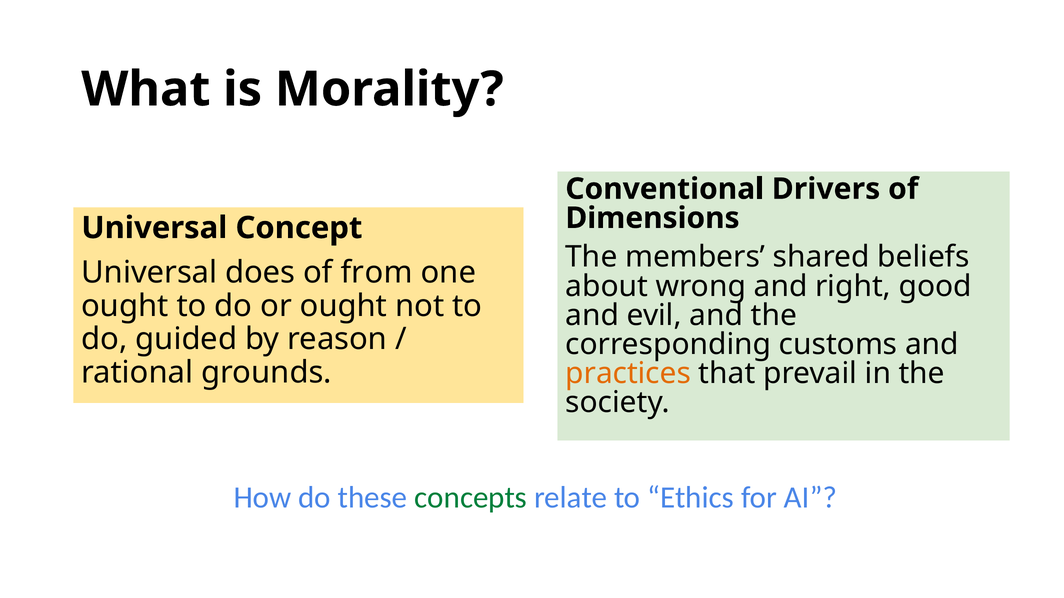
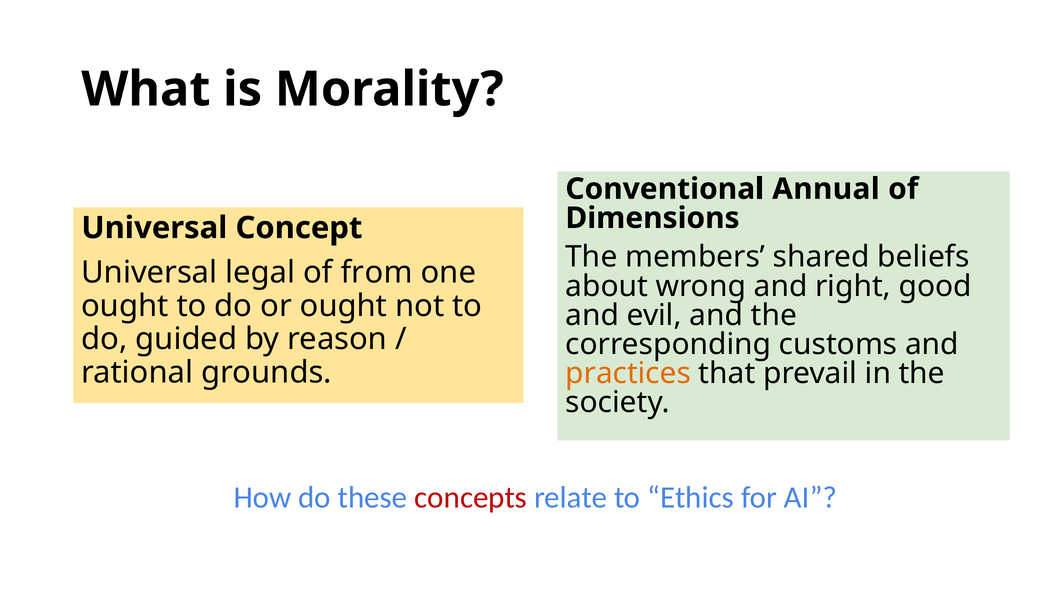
Drivers: Drivers -> Annual (826, 189)
does: does -> legal (260, 273)
concepts colour: green -> red (471, 498)
